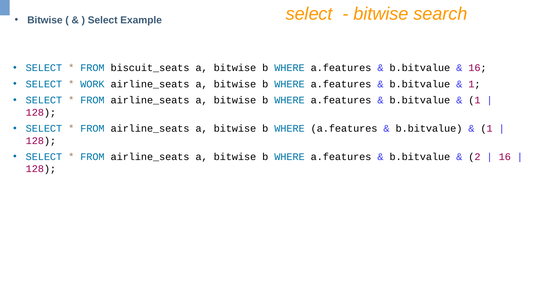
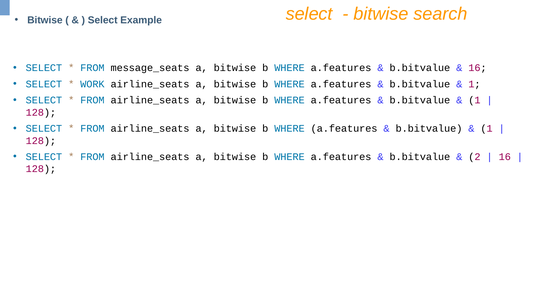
biscuit_seats: biscuit_seats -> message_seats (150, 68)
